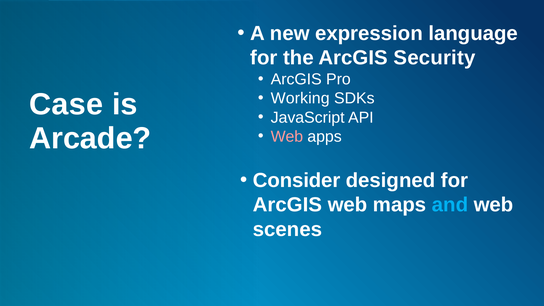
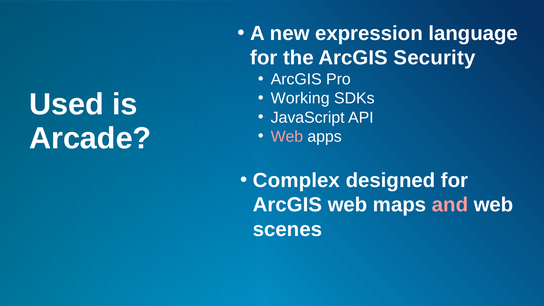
Case: Case -> Used (66, 104)
Consider: Consider -> Complex (296, 180)
and colour: light blue -> pink (450, 205)
